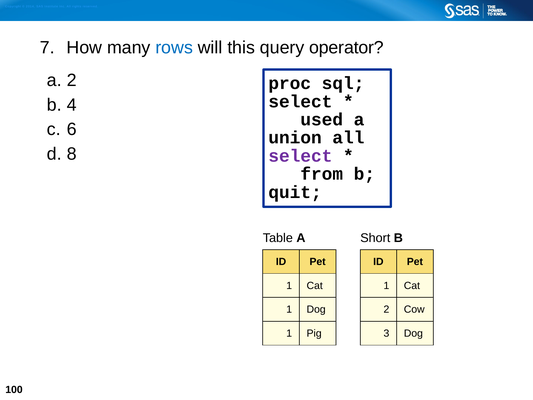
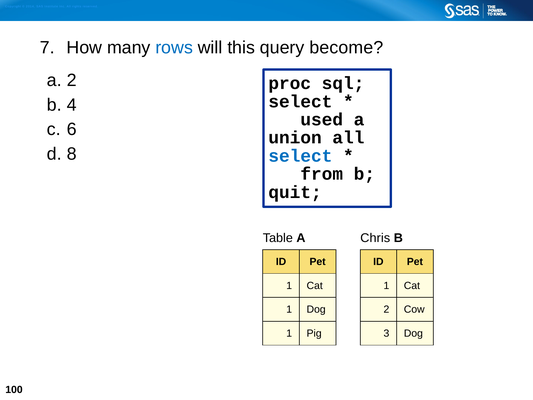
operator: operator -> become (346, 47)
select colour: purple -> blue (301, 156)
Short: Short -> Chris (375, 238)
